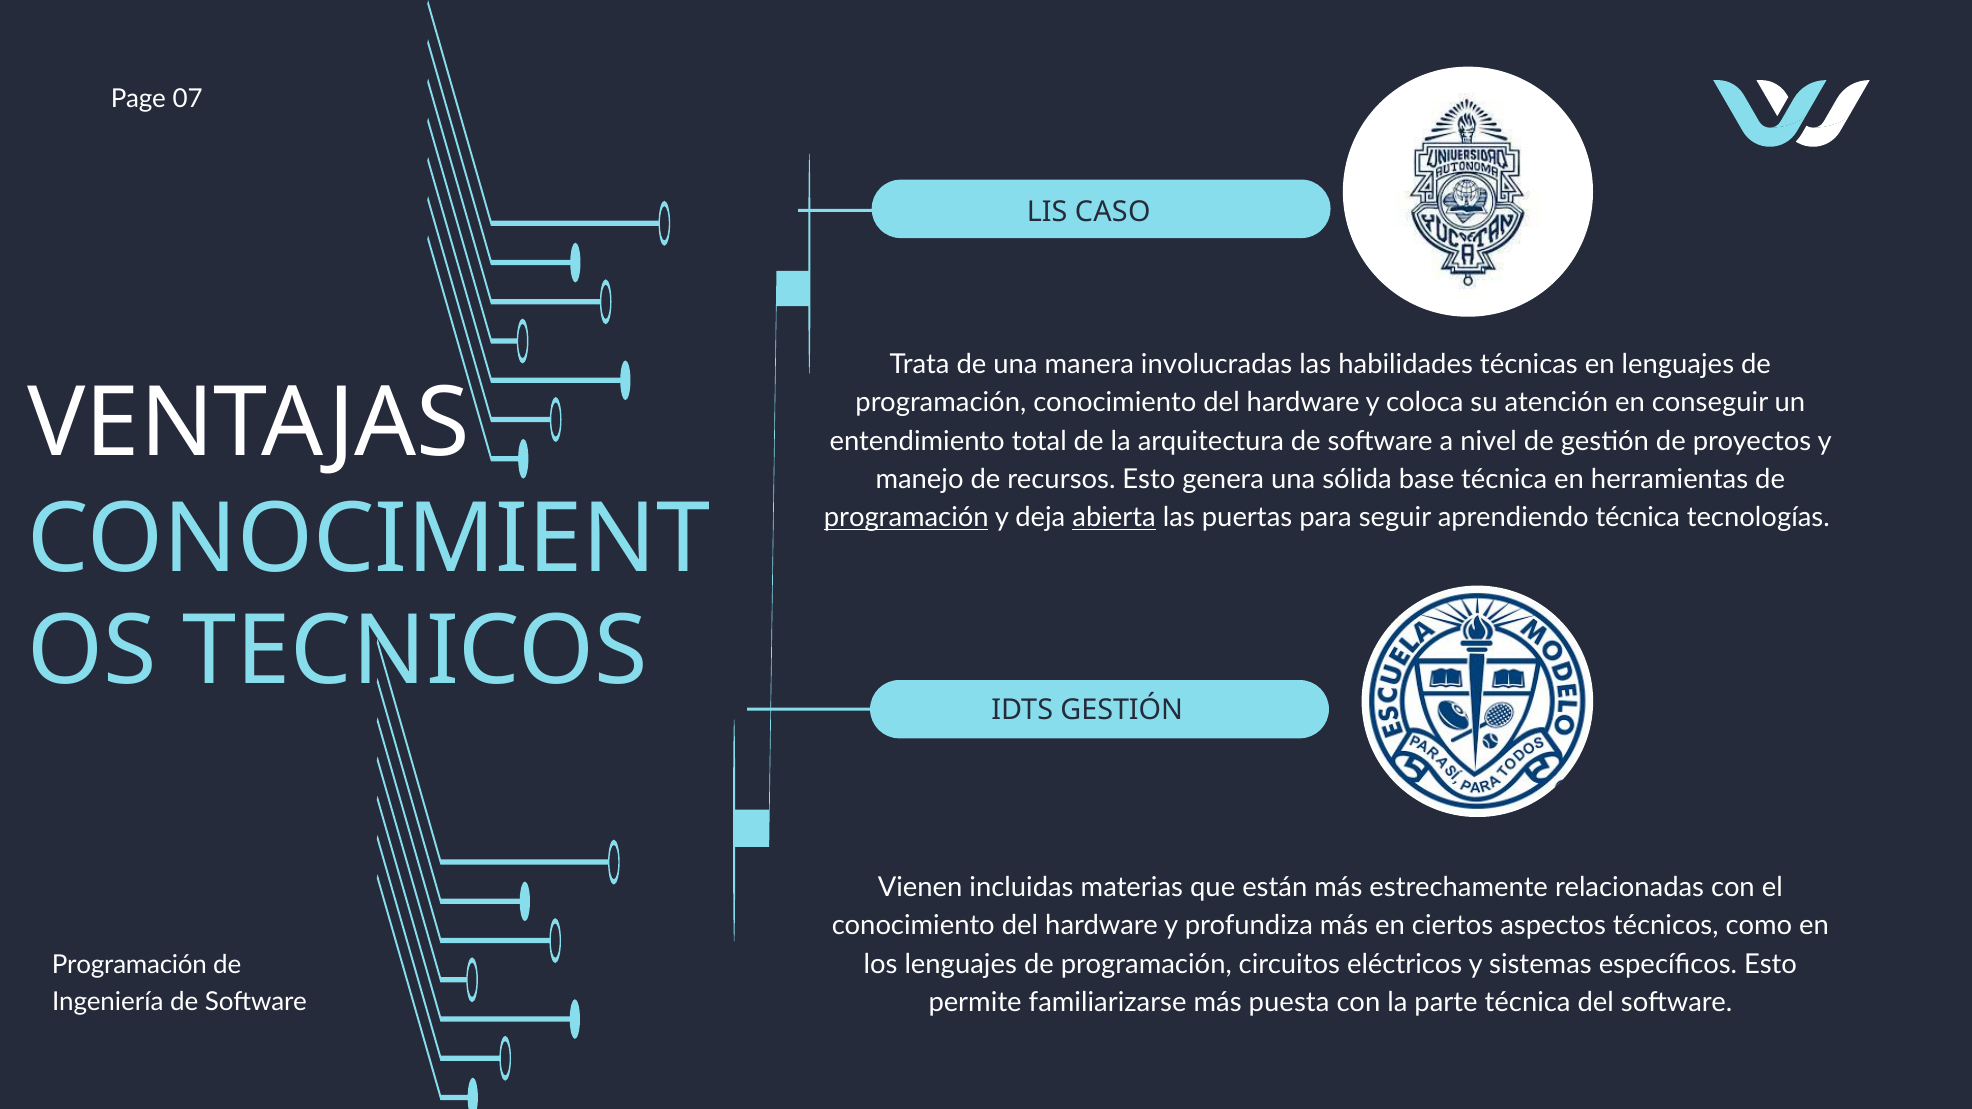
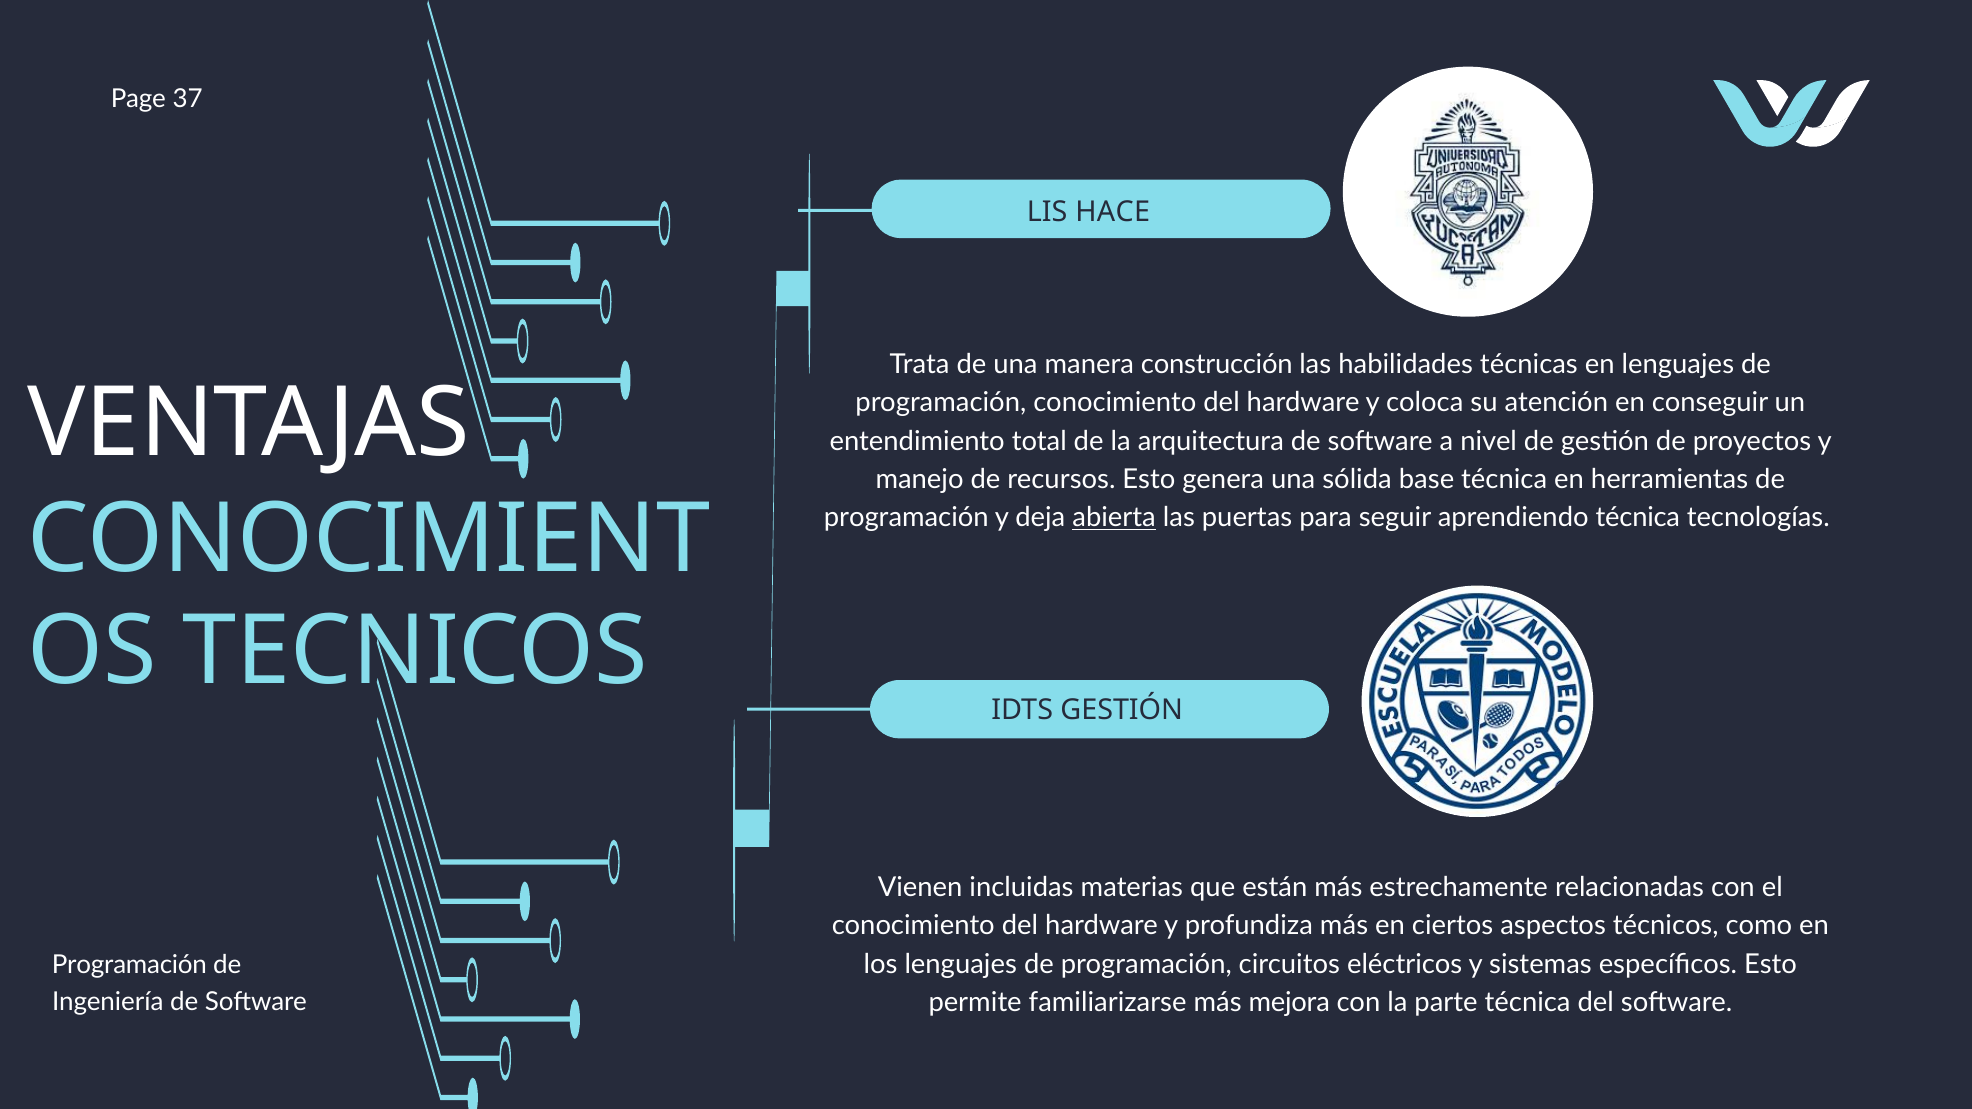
07: 07 -> 37 (188, 99)
CASO: CASO -> HACE (1113, 212)
involucradas: involucradas -> construcción (1217, 364)
programación underline: present -> none (906, 518)
puesta: puesta -> mejora (1289, 1003)
